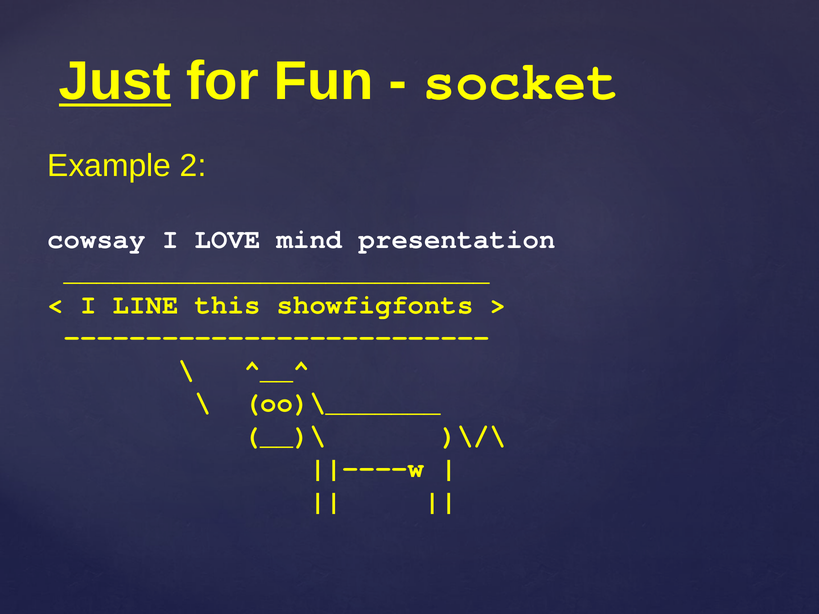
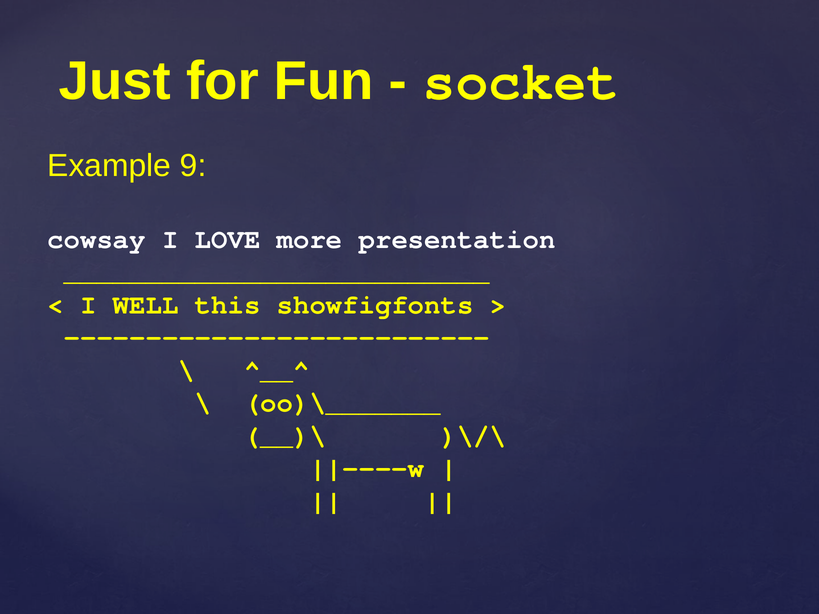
Just underline: present -> none (115, 82)
2: 2 -> 9 (193, 166)
mind: mind -> more (310, 239)
LINE: LINE -> WELL (146, 305)
